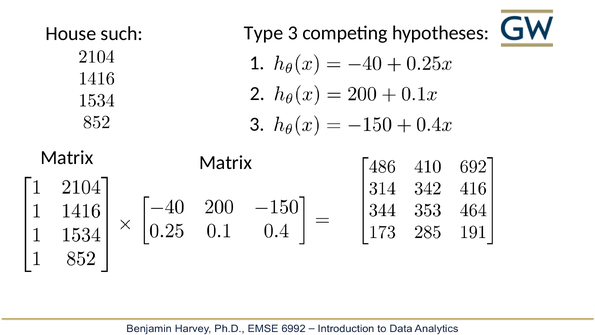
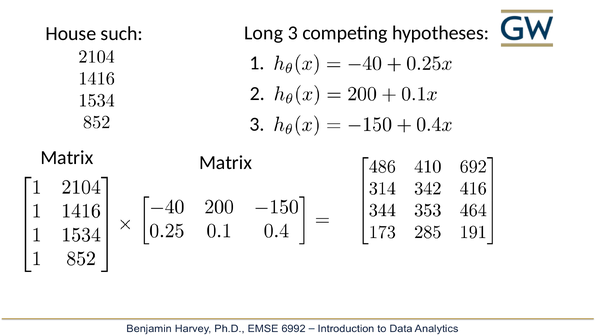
Type: Type -> Long (264, 33)
